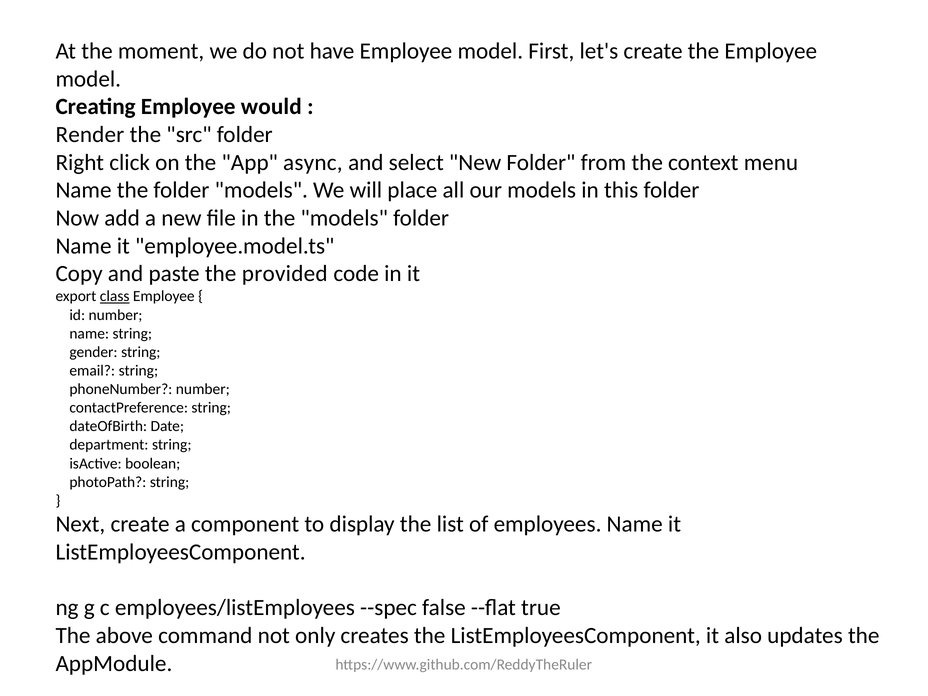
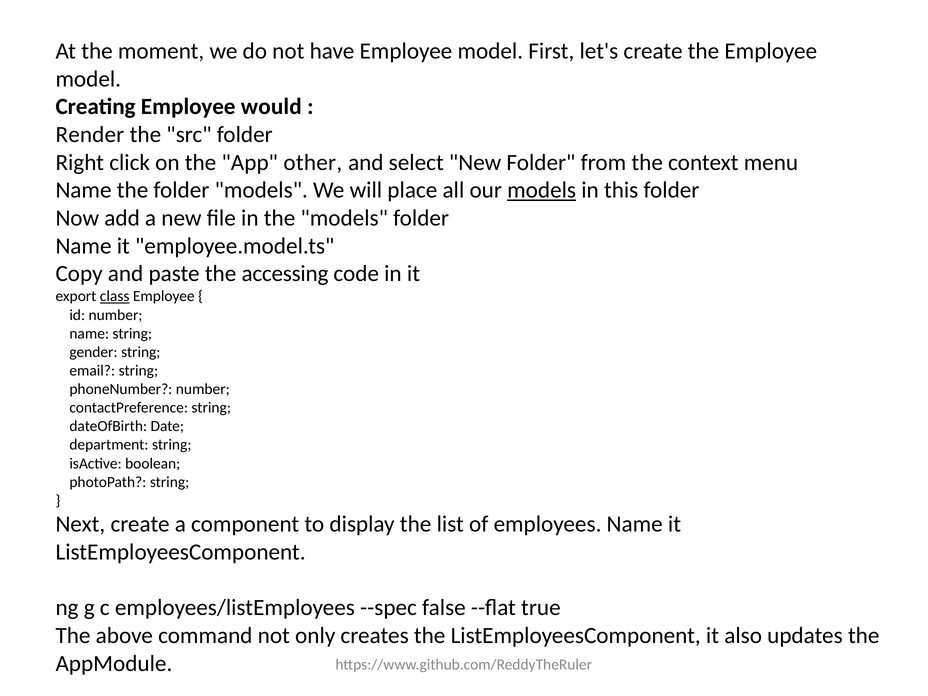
async: async -> other (313, 162)
models underline: none -> present (542, 190)
provided: provided -> accessing (285, 274)
